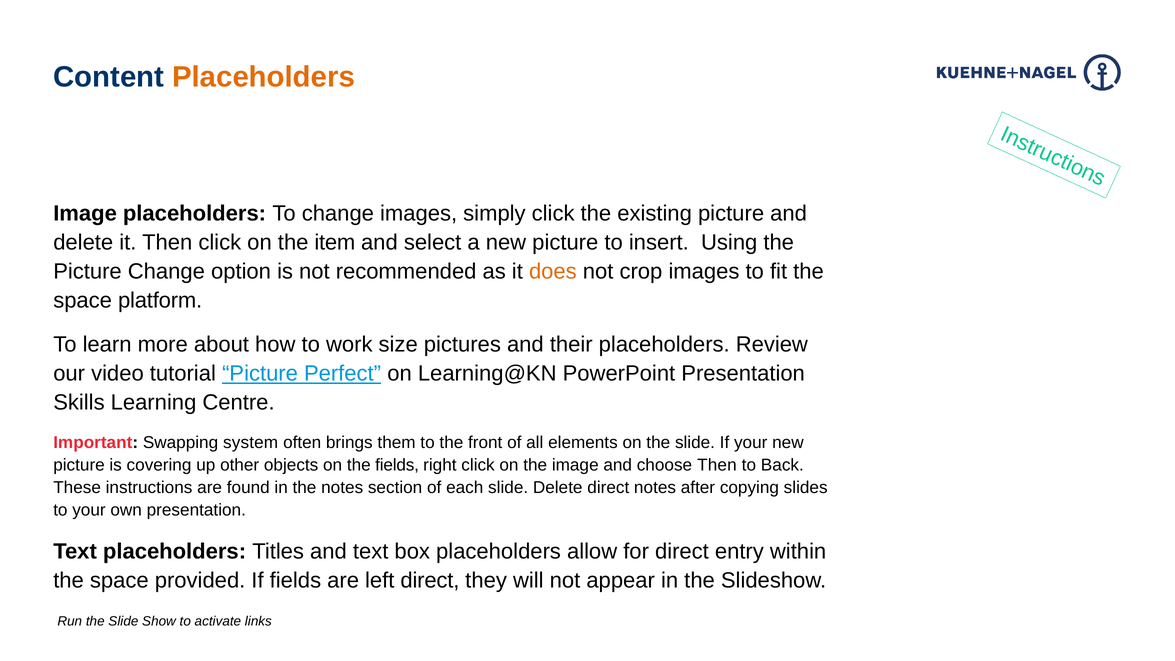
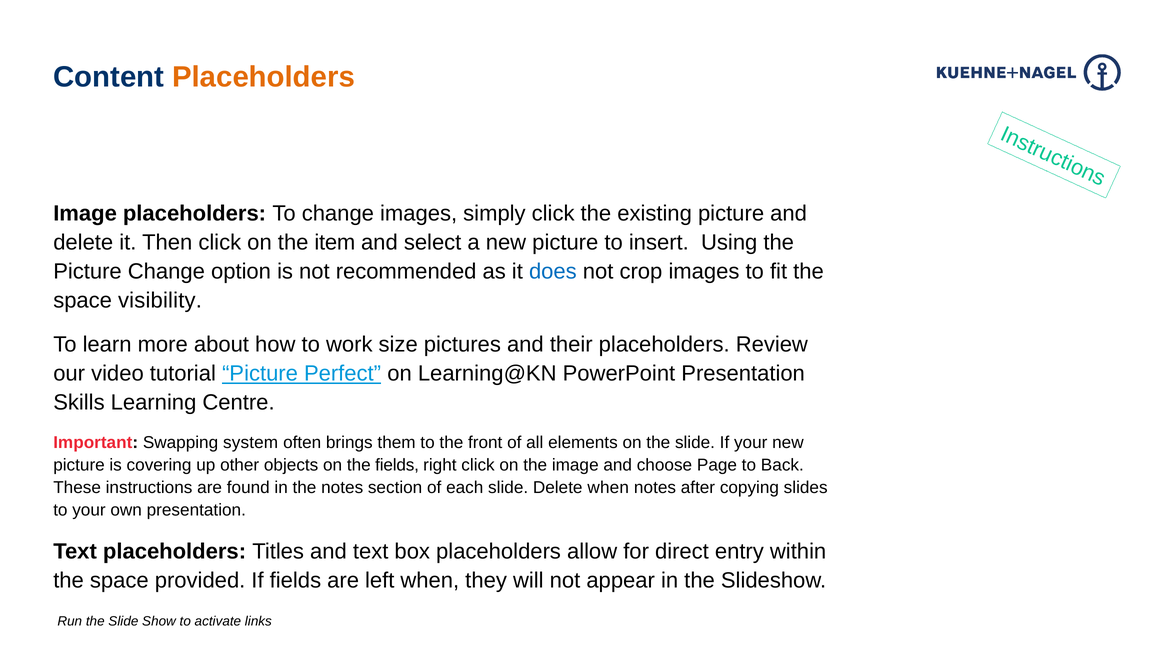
does colour: orange -> blue (553, 272)
platform: platform -> visibility (160, 301)
choose Then: Then -> Page (717, 465)
Delete direct: direct -> when (608, 488)
left direct: direct -> when (430, 581)
